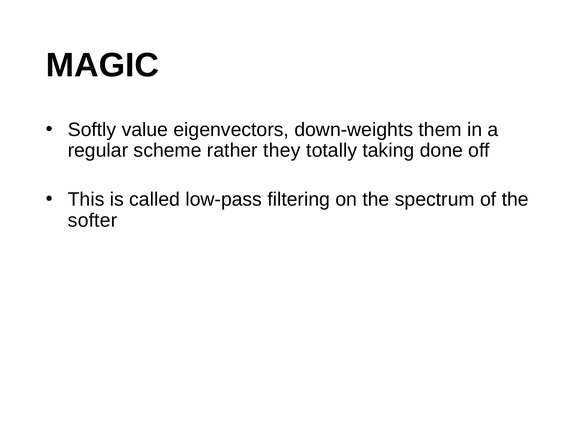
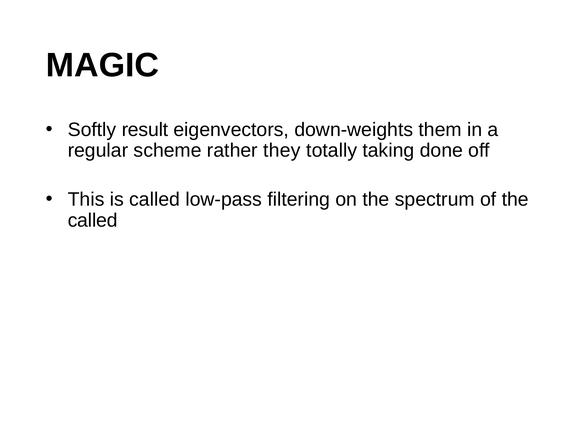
value: value -> result (145, 130)
softer: softer -> called (93, 220)
